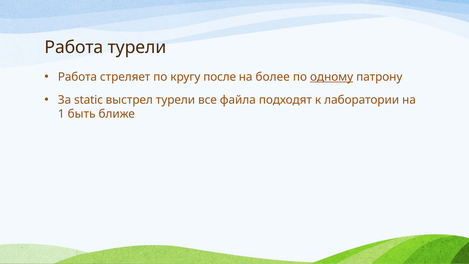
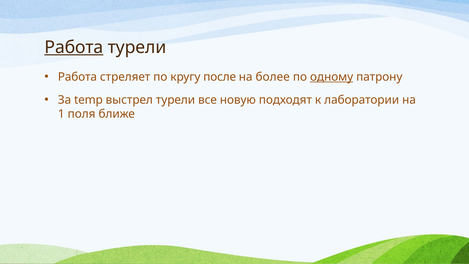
Работа underline: none -> present (74, 47)
static: static -> temp (88, 100)
файла: файла -> новую (238, 100)
быть: быть -> поля (82, 114)
